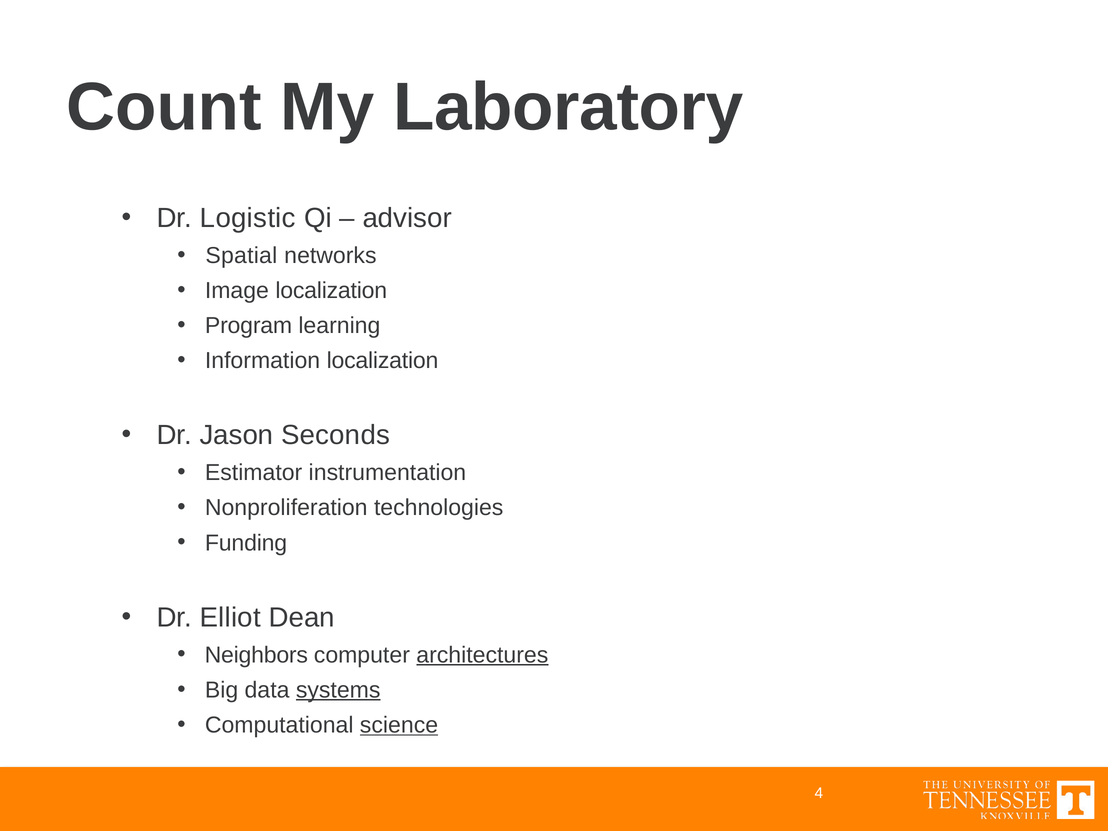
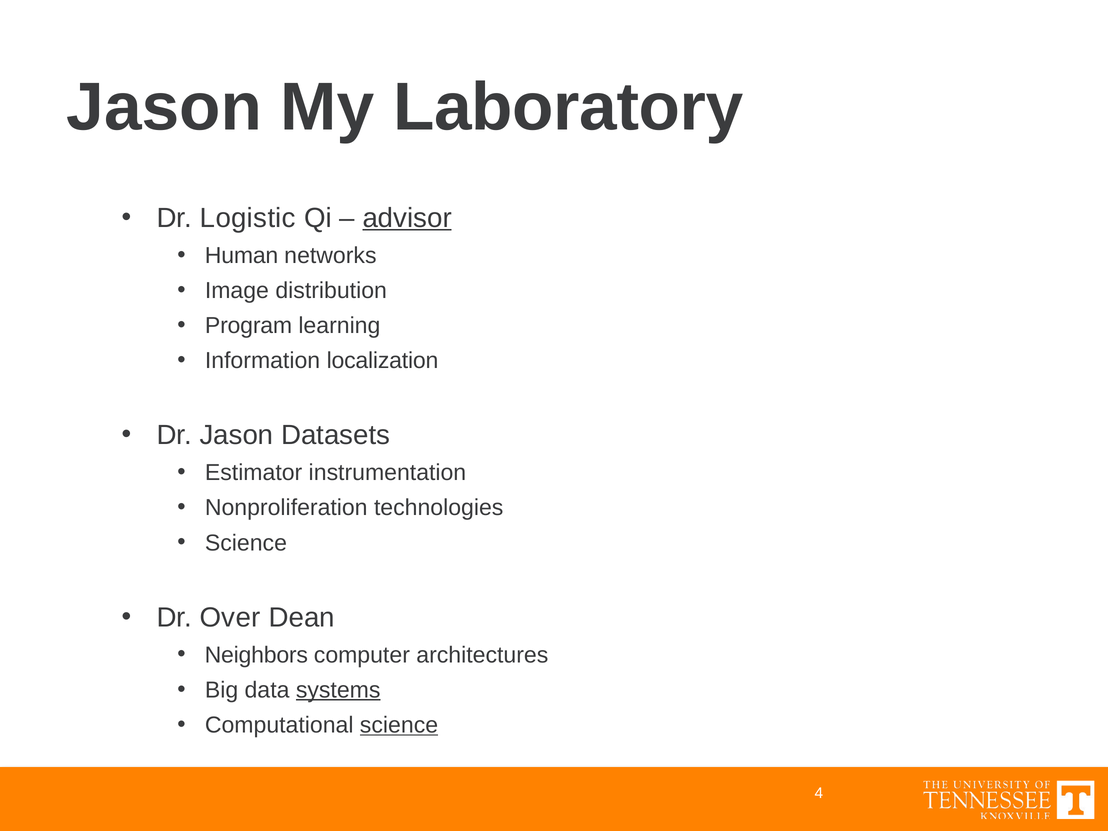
Count: Count -> Jason (164, 107)
advisor underline: none -> present (407, 218)
Spatial: Spatial -> Human (242, 256)
Image localization: localization -> distribution (331, 291)
Seconds: Seconds -> Datasets (336, 435)
Funding: Funding -> Science (246, 543)
Elliot: Elliot -> Over (230, 617)
architectures underline: present -> none (482, 655)
